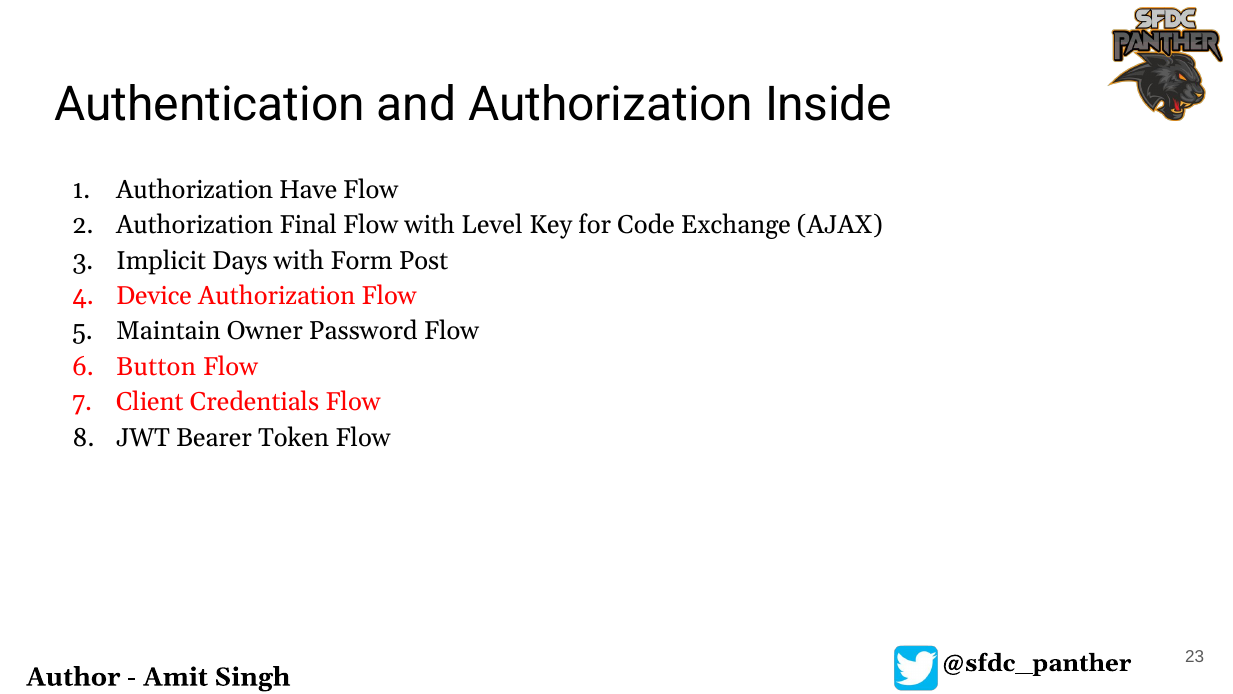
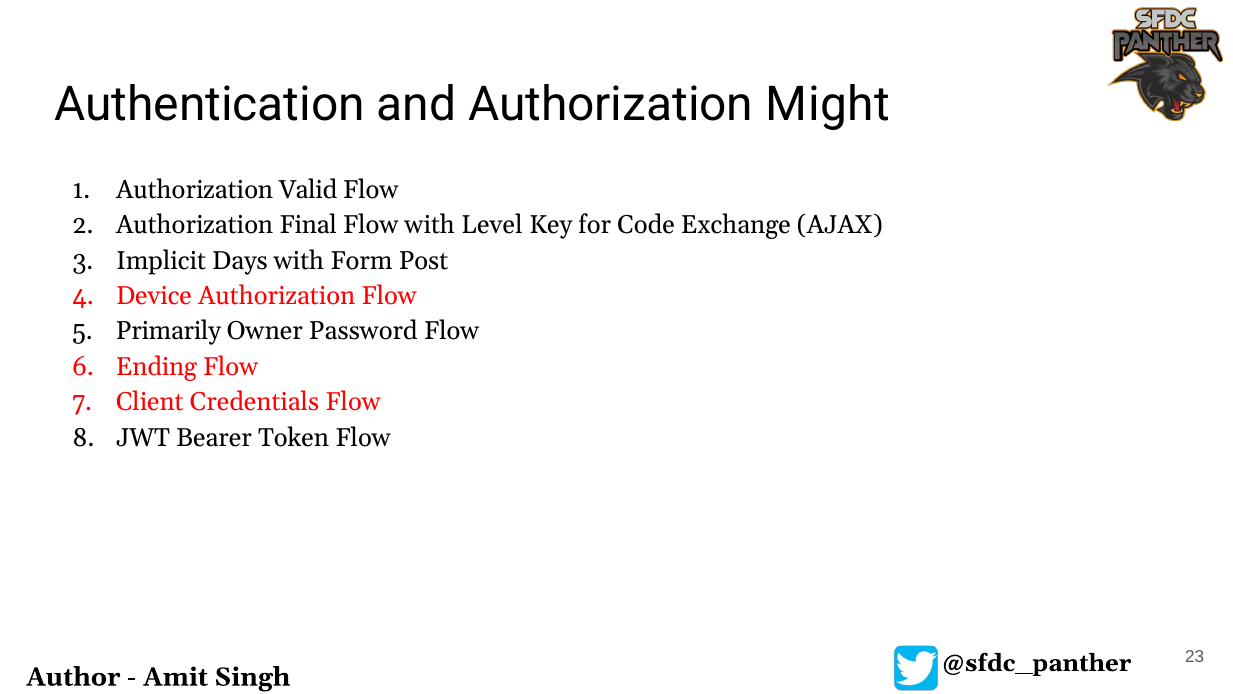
Inside: Inside -> Might (828, 104)
Have: Have -> Valid (308, 190)
Maintain: Maintain -> Primarily (168, 331)
Button: Button -> Ending (156, 367)
